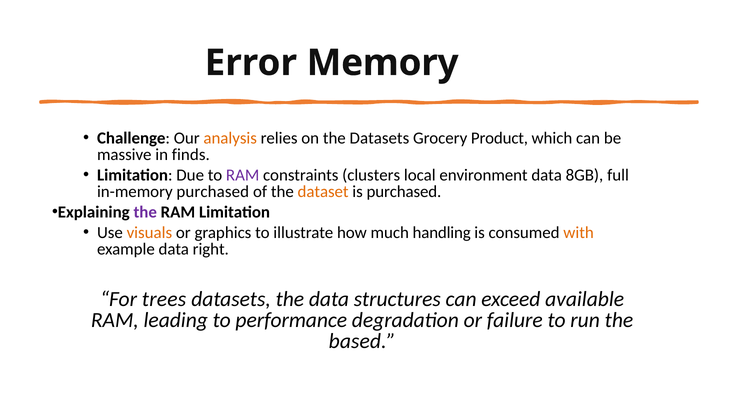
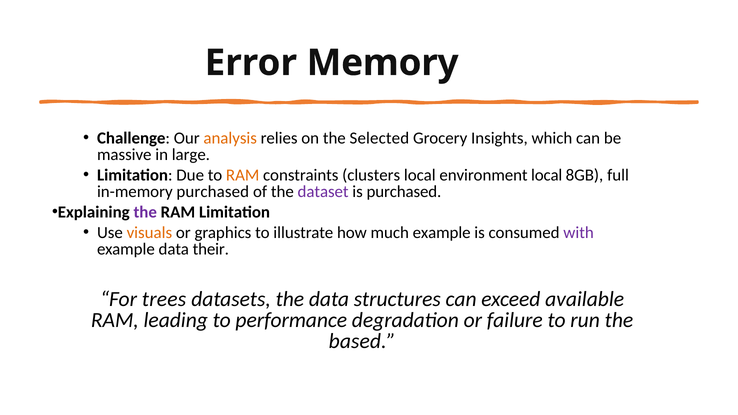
the Datasets: Datasets -> Selected (379, 138)
Product: Product -> Insights (499, 138)
finds: finds -> large (191, 155)
RAM colour: purple -> orange (243, 175)
environment data: data -> local (547, 175)
dataset colour: orange -> purple (323, 192)
much handling: handling -> example (442, 233)
with colour: orange -> purple (579, 233)
right: right -> their (211, 249)
